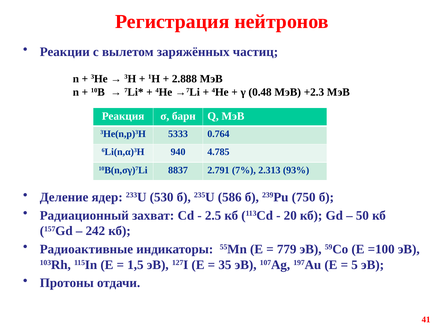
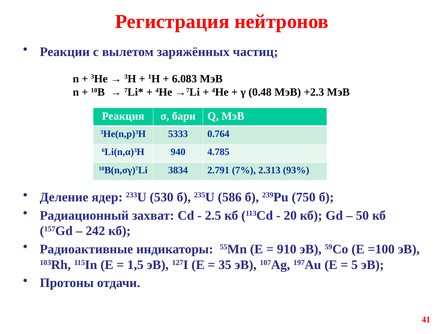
2.888: 2.888 -> 6.083 (184, 79)
8837: 8837 -> 3834 (178, 170)
779: 779 -> 910 (287, 250)
